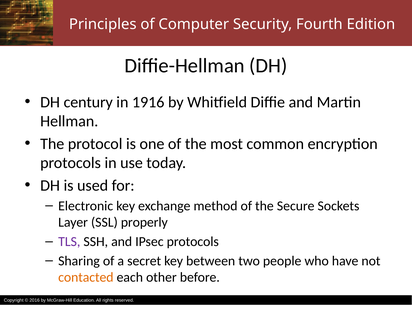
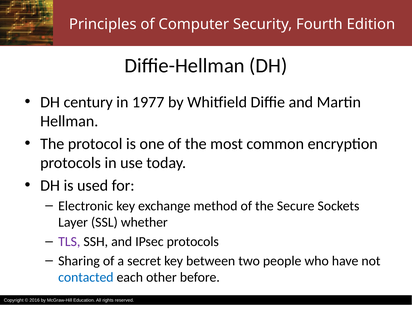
1916: 1916 -> 1977 (148, 102)
properly: properly -> whether (144, 222)
contacted colour: orange -> blue (86, 277)
